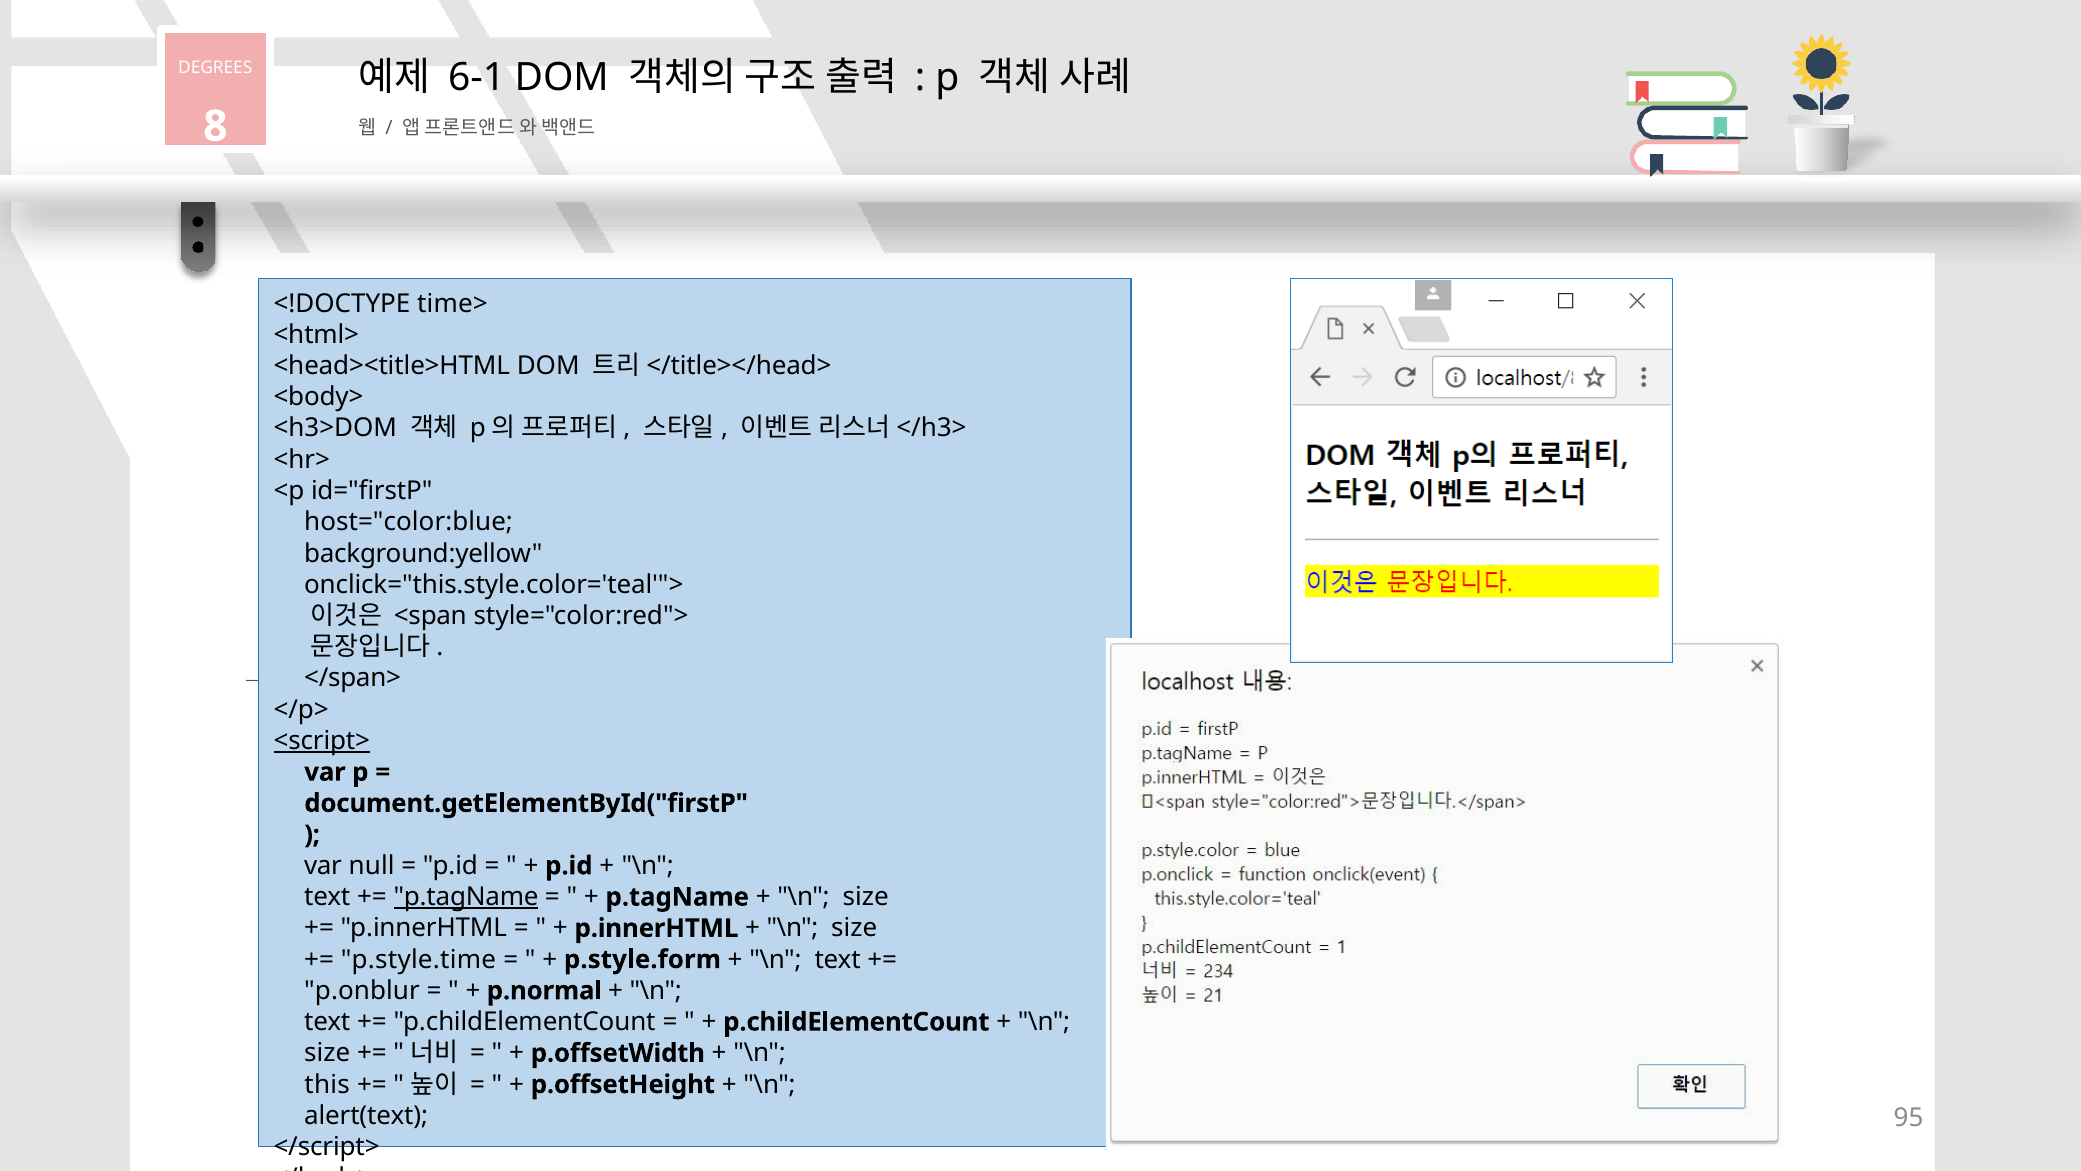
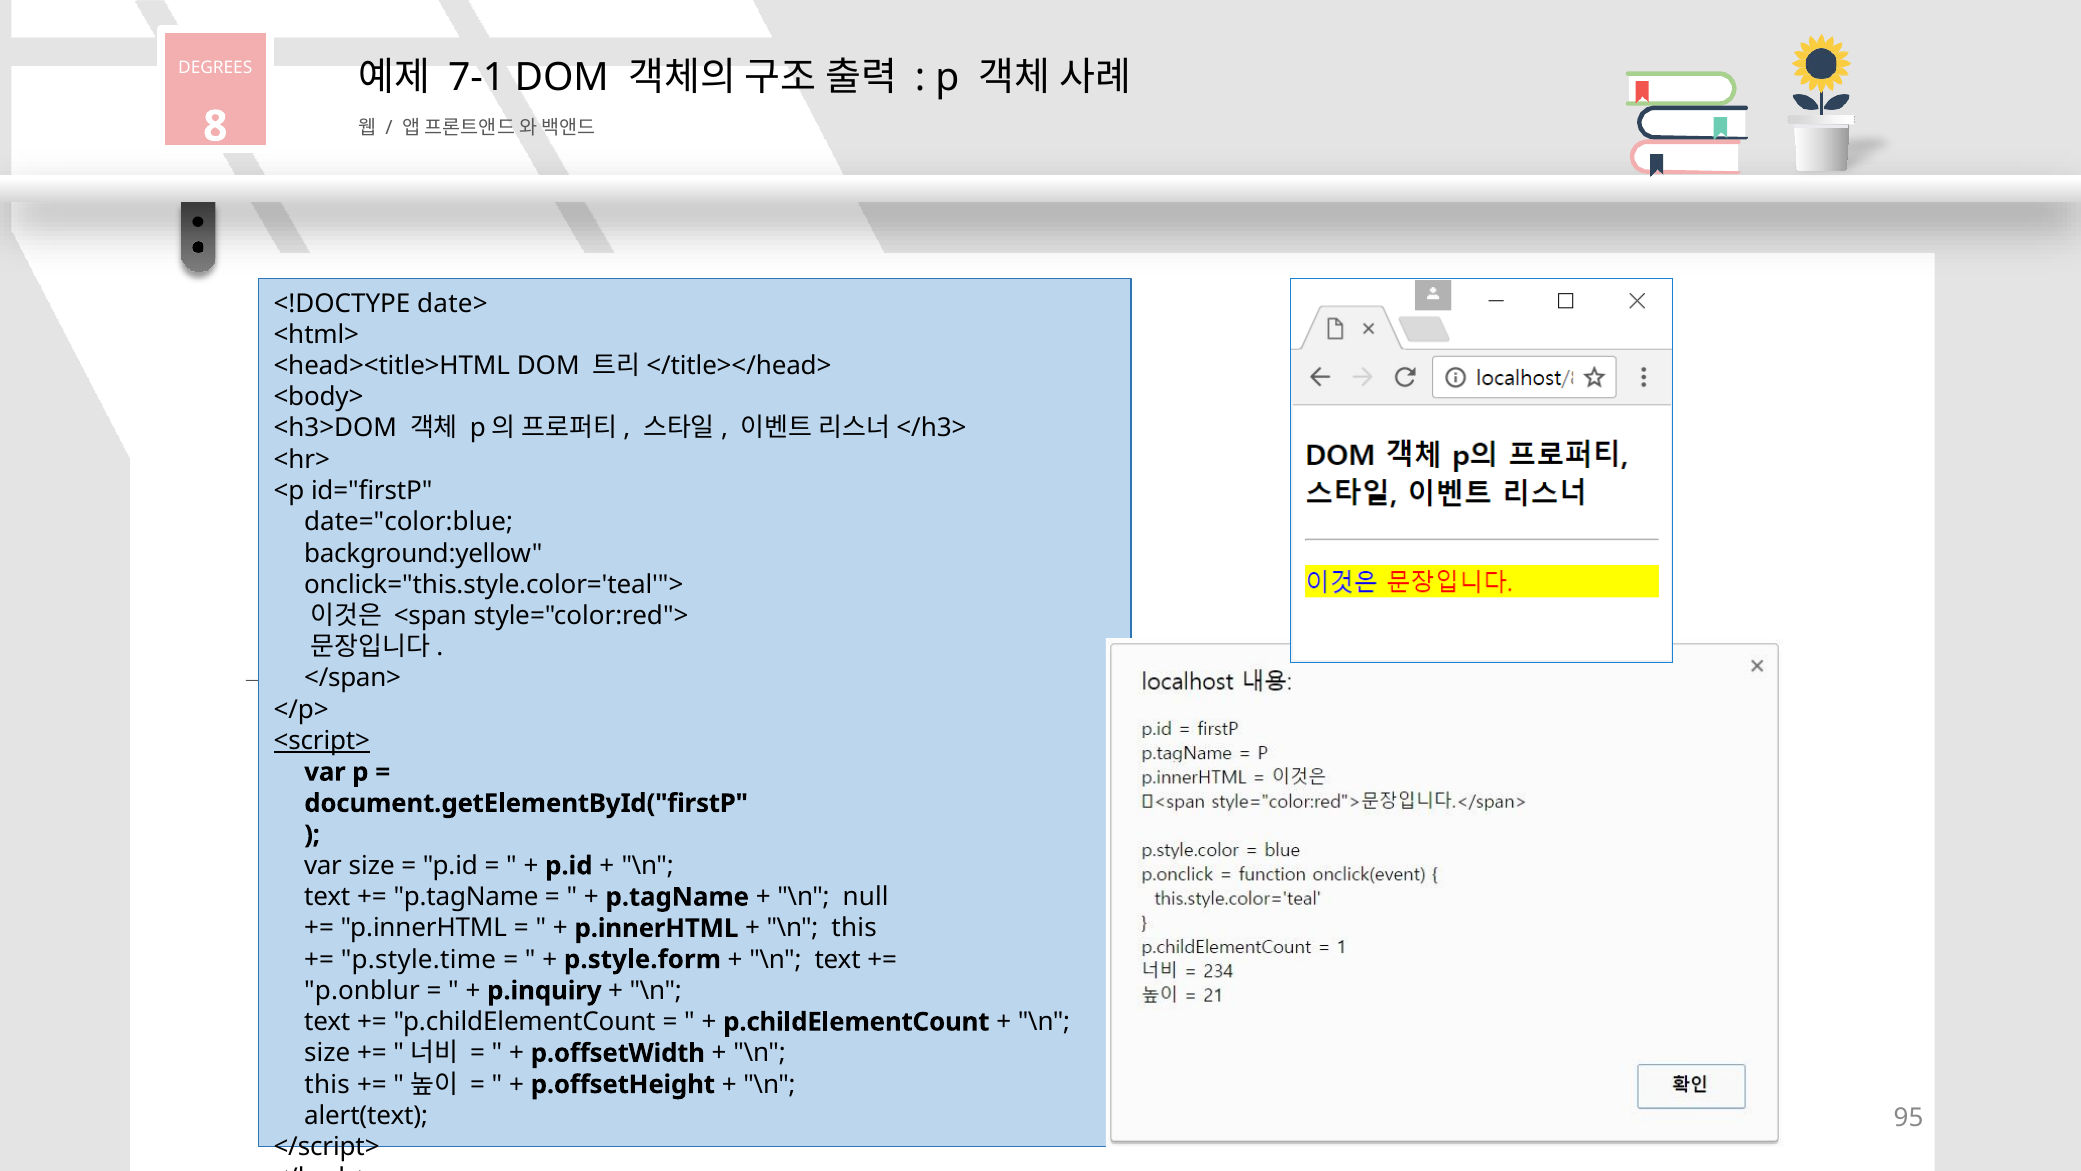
6-1: 6-1 -> 7-1 (477, 78)
time>: time> -> date> (452, 303)
host="color:blue: host="color:blue -> date="color:blue (409, 522)
var null: null -> size (372, 865)
p.tagName underline: present -> none (466, 897)
size: size -> null (866, 897)
size: size -> this (854, 928)
p.normal: p.normal -> p.inquiry (544, 990)
